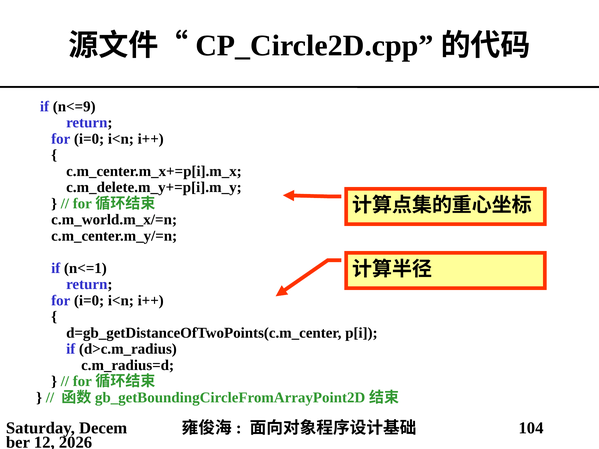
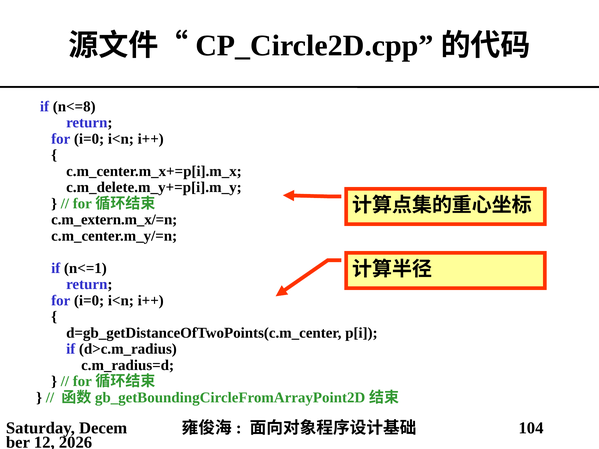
n<=9: n<=9 -> n<=8 (74, 106)
c.m_world.m_x/=n: c.m_world.m_x/=n -> c.m_extern.m_x/=n (114, 220)
